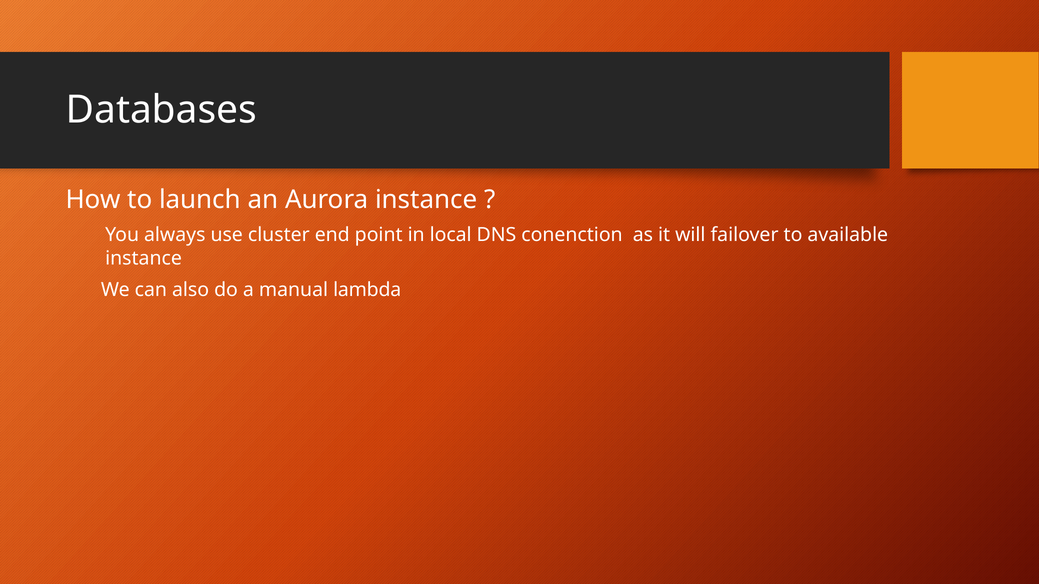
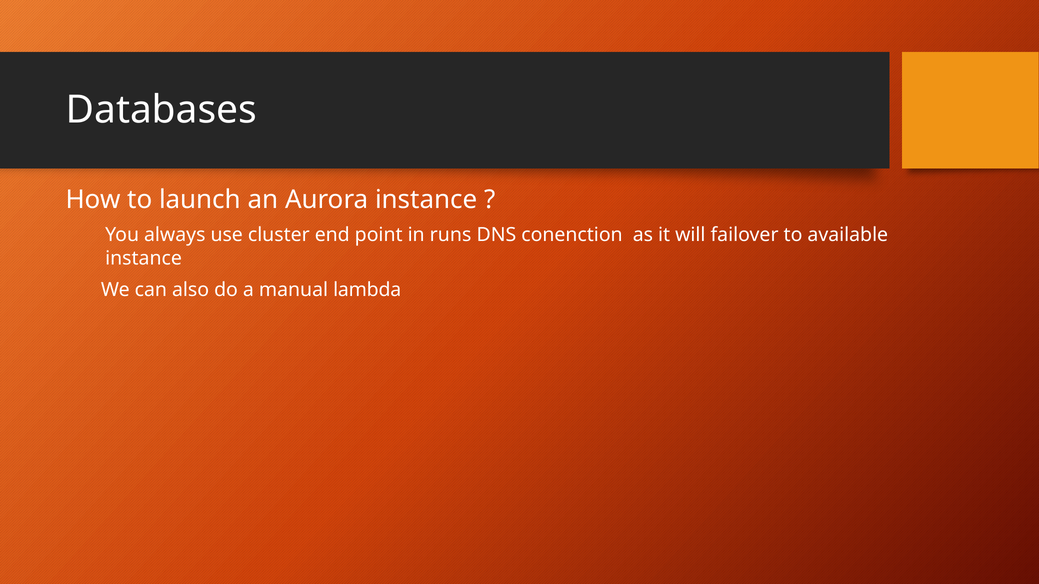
local: local -> runs (451, 235)
